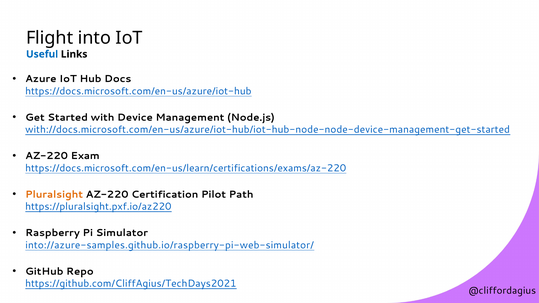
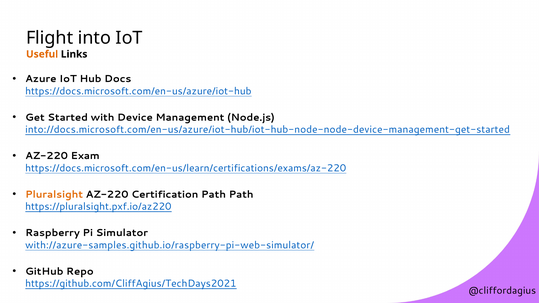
Useful colour: blue -> orange (42, 54)
with://docs.microsoft.com/en-us/azure/iot-hub/iot-hub-node-node-device-management-get-started: with://docs.microsoft.com/en-us/azure/iot-hub/iot-hub-node-node-device-management-get-started -> into://docs.microsoft.com/en-us/azure/iot-hub/iot-hub-node-node-device-management-get-started (268, 130)
Certification Pilot: Pilot -> Path (214, 195)
into://azure-samples.github.io/raspberry-pi-web-simulator/: into://azure-samples.github.io/raspberry-pi-web-simulator/ -> with://azure-samples.github.io/raspberry-pi-web-simulator/ (170, 245)
